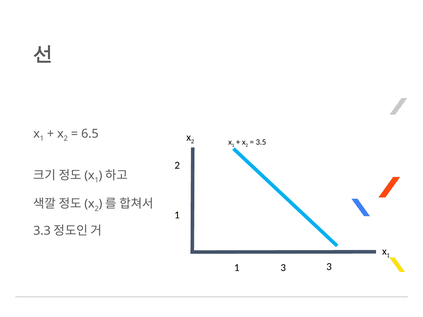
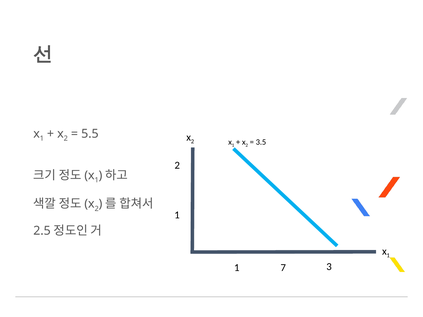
6.5: 6.5 -> 5.5 (90, 134)
3.3: 3.3 -> 2.5 (42, 231)
1 3: 3 -> 7 (283, 268)
